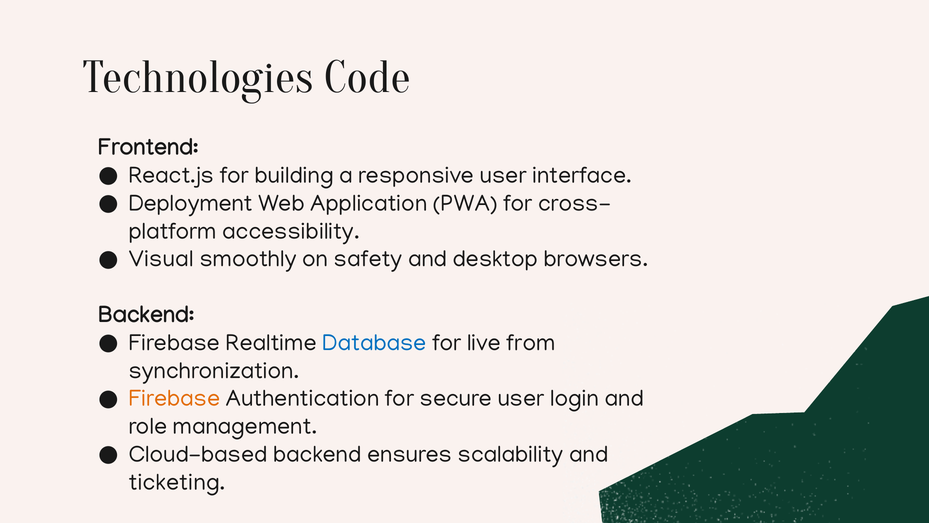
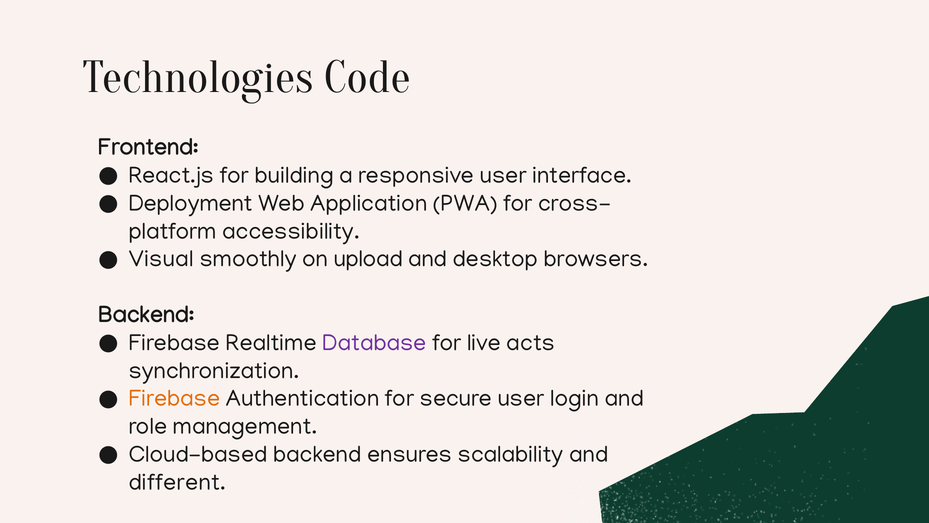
safety: safety -> upload (368, 259)
Database colour: blue -> purple (375, 342)
from: from -> acts (531, 342)
ticketing: ticketing -> different (177, 482)
